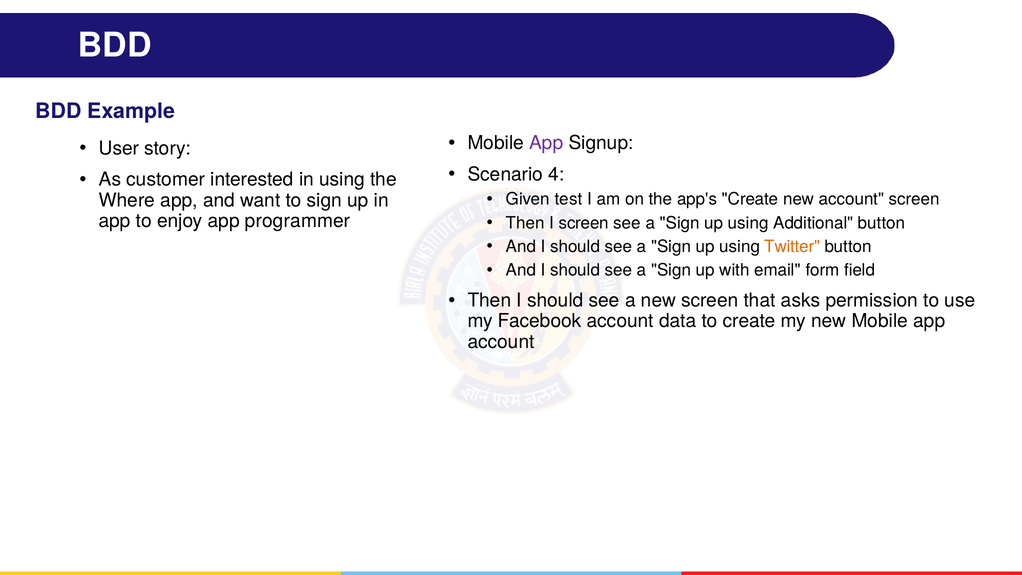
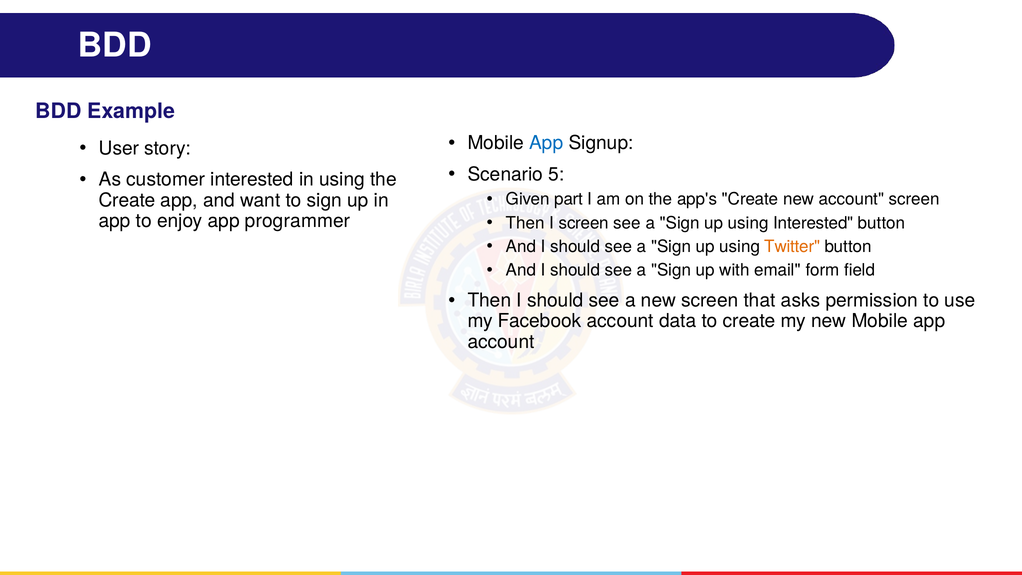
App colour: purple -> blue (546, 143)
4: 4 -> 5 (556, 174)
test: test -> part (569, 199)
Where: Where -> Create (127, 200)
using Additional: Additional -> Interested (813, 223)
